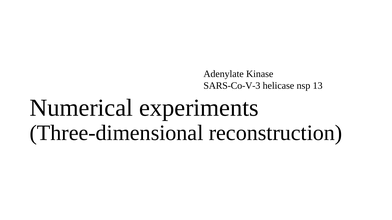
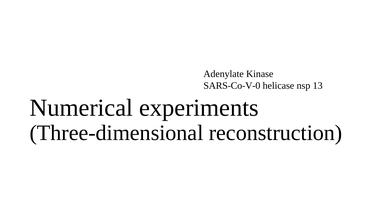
SARS-Co-V-3: SARS-Co-V-3 -> SARS-Co-V-0 (232, 86)
